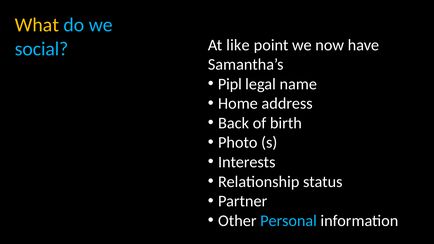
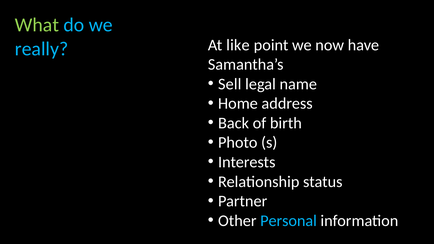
What colour: yellow -> light green (37, 25)
social: social -> really (42, 49)
Pipl: Pipl -> Sell (230, 84)
